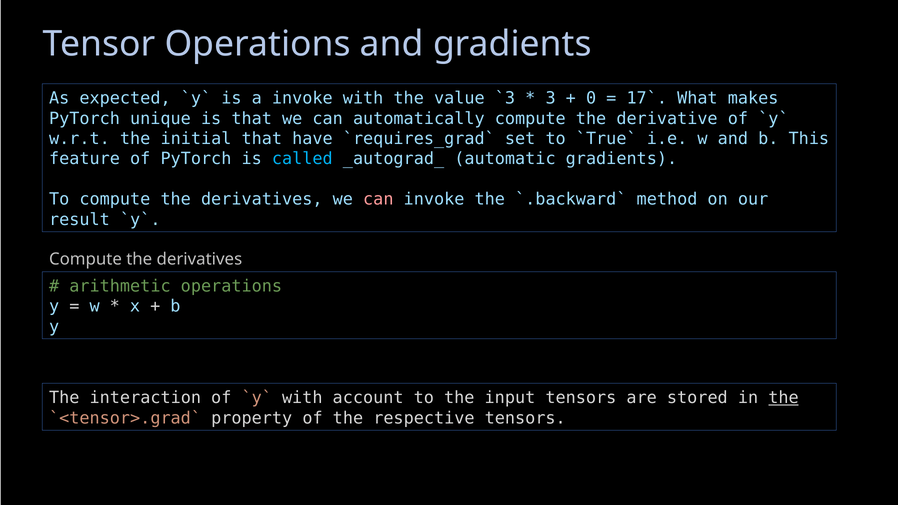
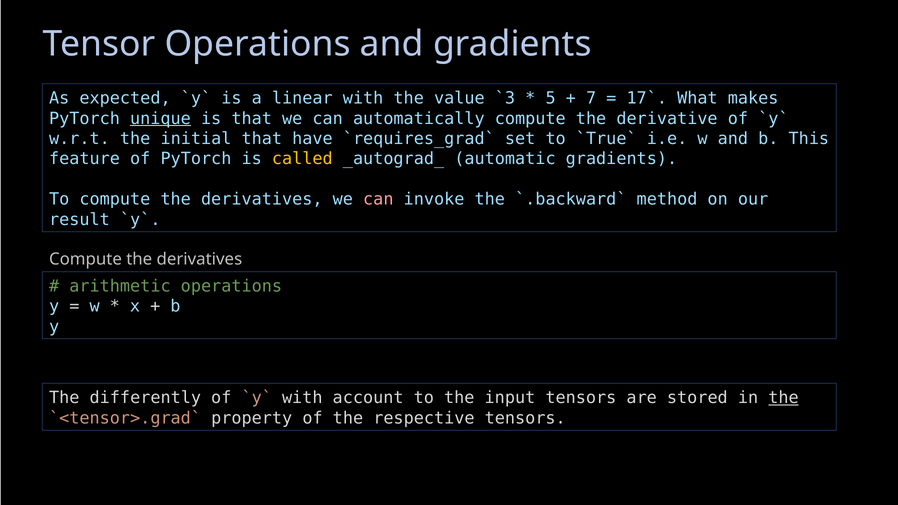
a invoke: invoke -> linear (302, 98)
3: 3 -> 5 (551, 98)
0: 0 -> 7 (591, 98)
unique underline: none -> present (160, 118)
called colour: light blue -> yellow (302, 159)
interaction: interaction -> differently (145, 398)
